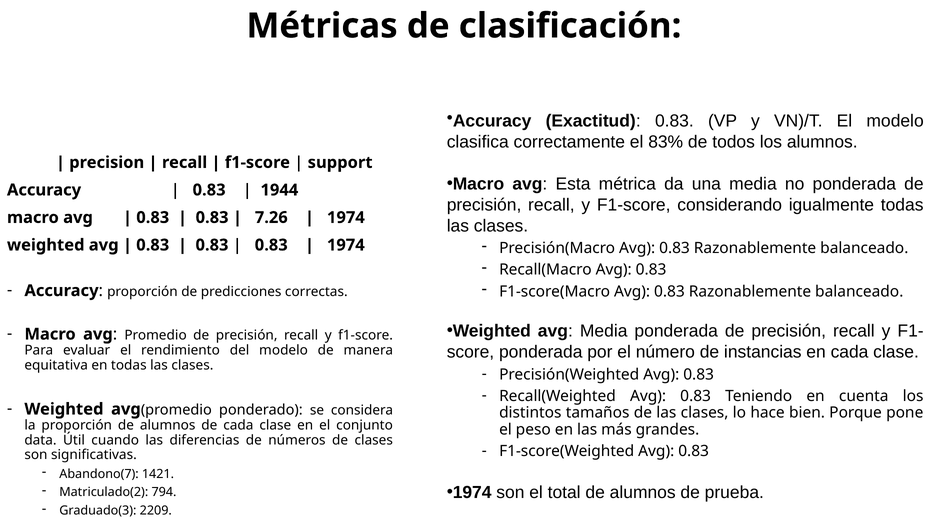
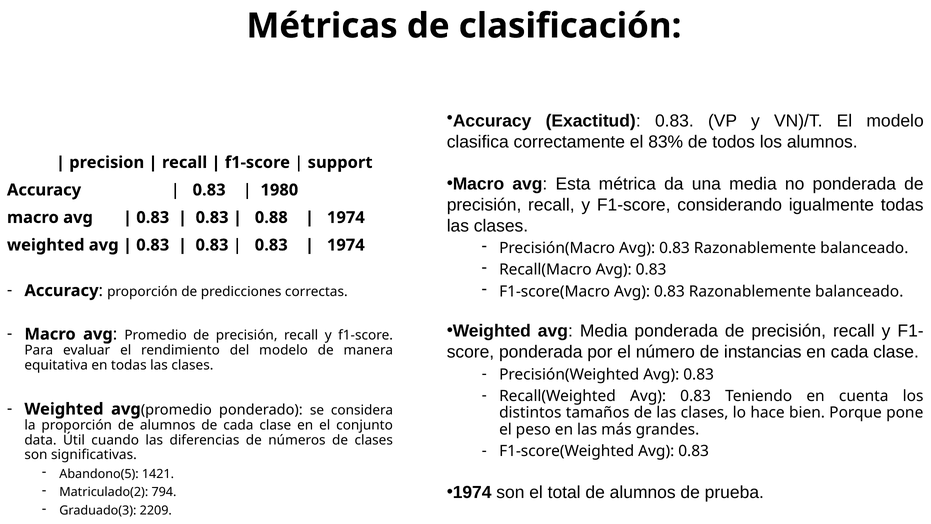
1944: 1944 -> 1980 (279, 190)
7.26: 7.26 -> 0.88 (271, 217)
Abandono(7: Abandono(7 -> Abandono(5 (99, 474)
